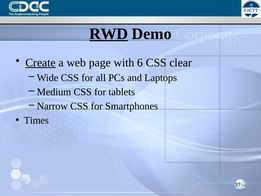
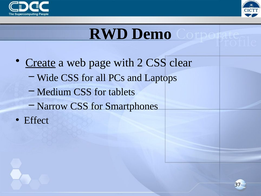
RWD underline: present -> none (109, 34)
6: 6 -> 2 (140, 63)
Times: Times -> Effect (36, 120)
